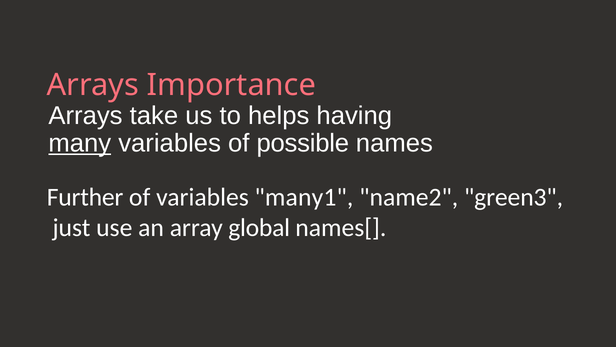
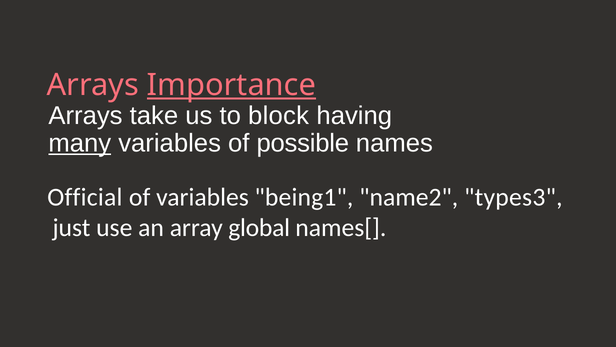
Importance underline: none -> present (231, 85)
helps: helps -> block (279, 115)
Further: Further -> Official (85, 197)
many1: many1 -> being1 (304, 197)
green3: green3 -> types3 (513, 197)
